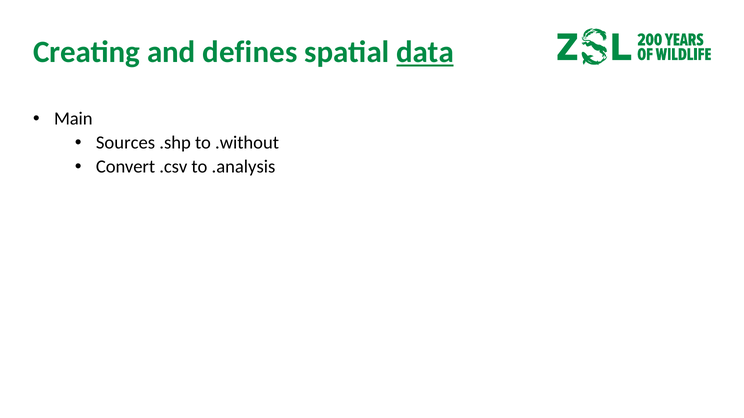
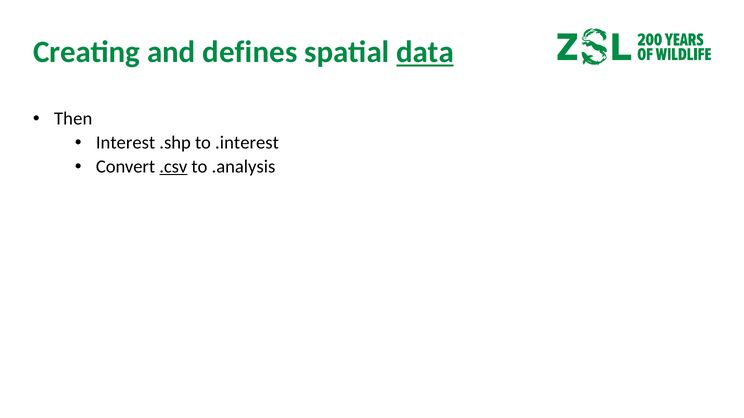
Main: Main -> Then (73, 119)
Sources: Sources -> Interest (126, 143)
.without: .without -> .interest (247, 143)
.csv underline: none -> present (173, 167)
